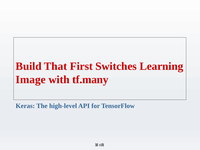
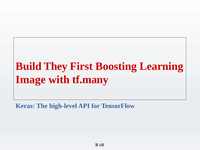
That: That -> They (56, 66)
Switches: Switches -> Boosting (116, 66)
